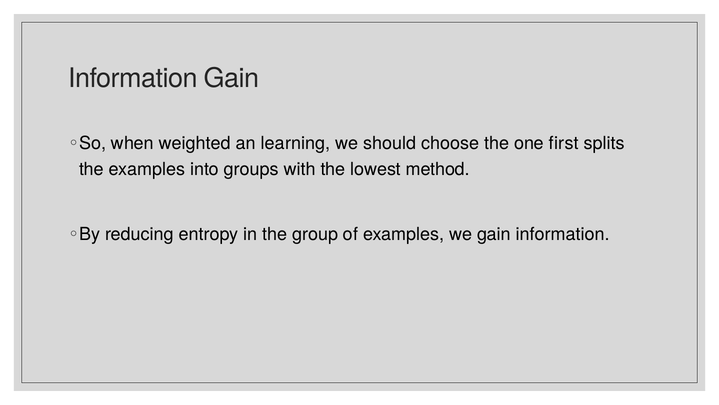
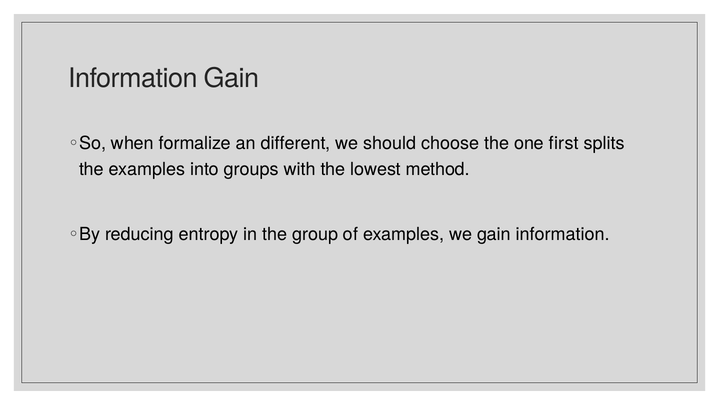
weighted: weighted -> formalize (195, 143)
learning: learning -> different (296, 143)
